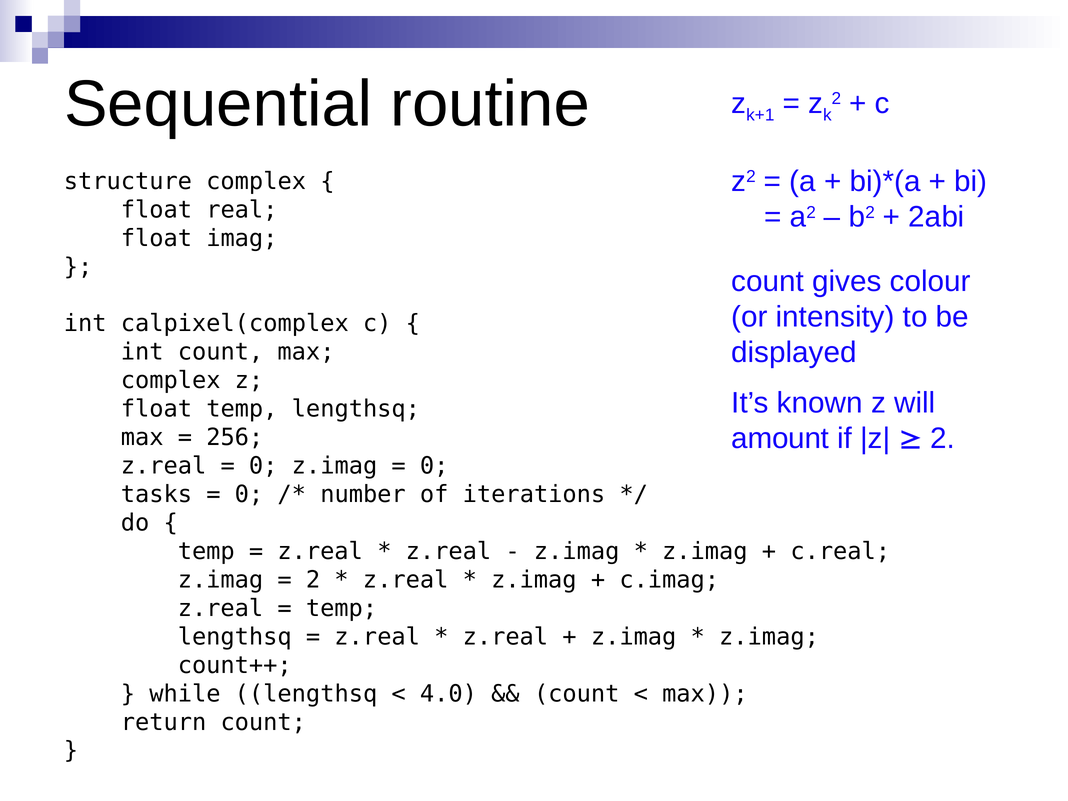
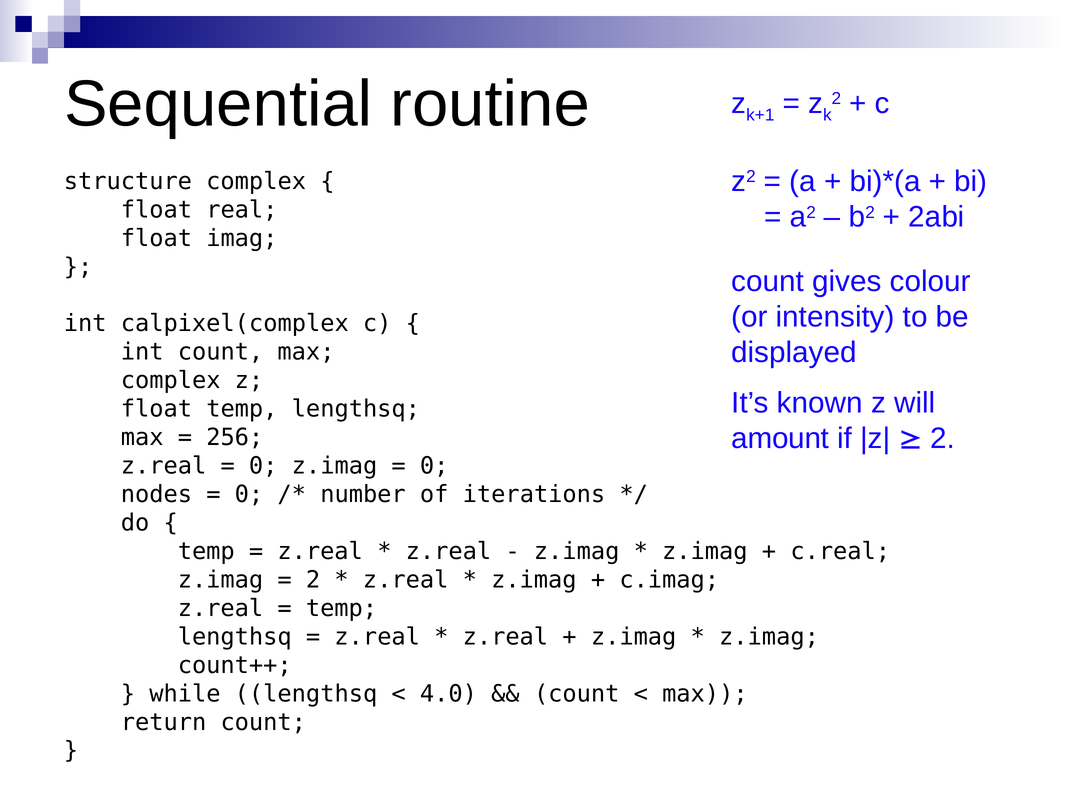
tasks: tasks -> nodes (156, 494)
